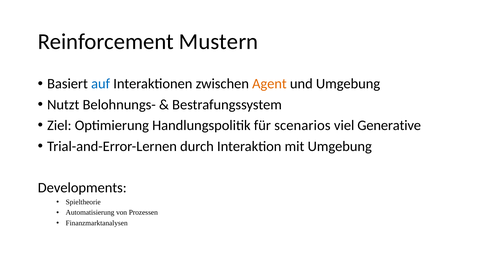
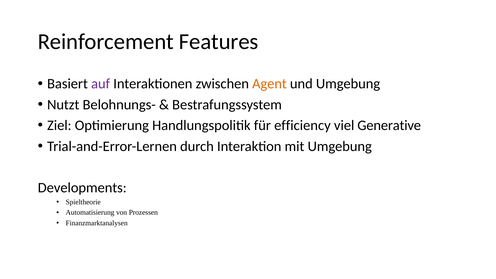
Mustern: Mustern -> Features (219, 42)
auf colour: blue -> purple (101, 84)
scenarios: scenarios -> efficiency (302, 125)
